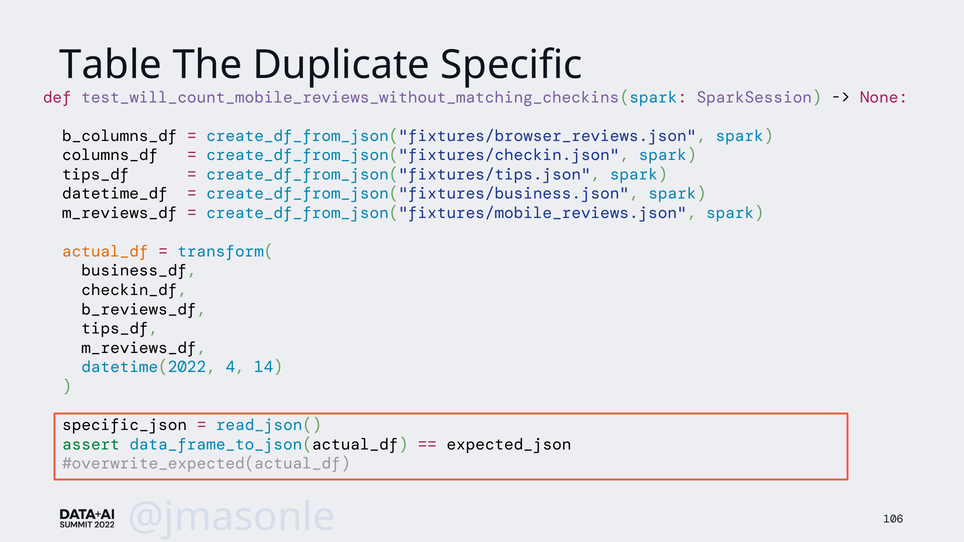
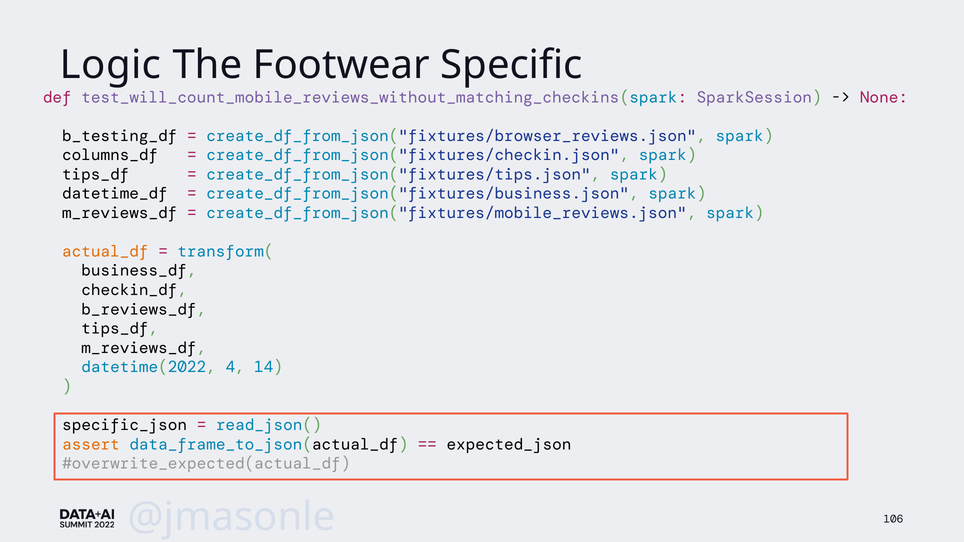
Table: Table -> Logic (111, 65)
Duplicate: Duplicate -> Footwear (341, 65)
b_columns_df: b_columns_df -> b_testing_df (120, 136)
assert colour: green -> orange (91, 445)
